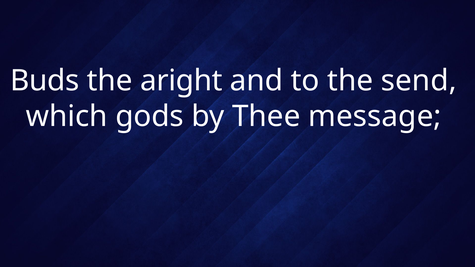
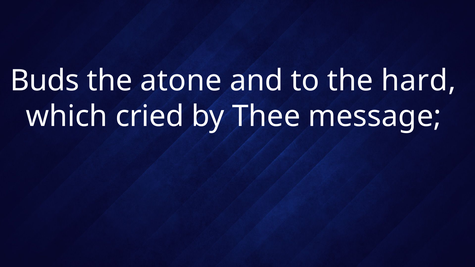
aright: aright -> atone (181, 81)
send: send -> hard (419, 81)
gods: gods -> cried (150, 116)
